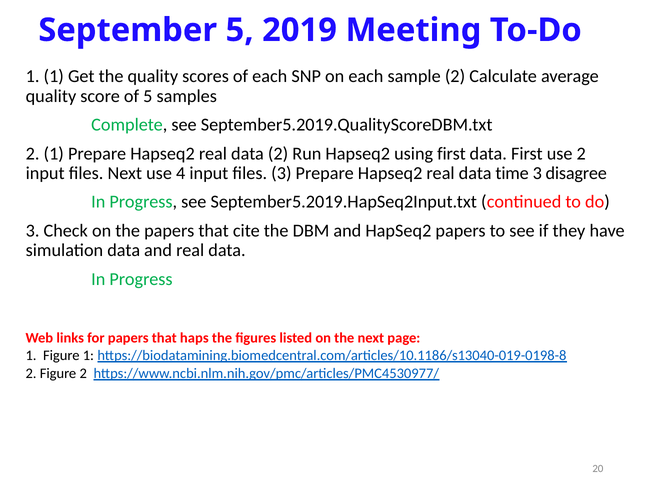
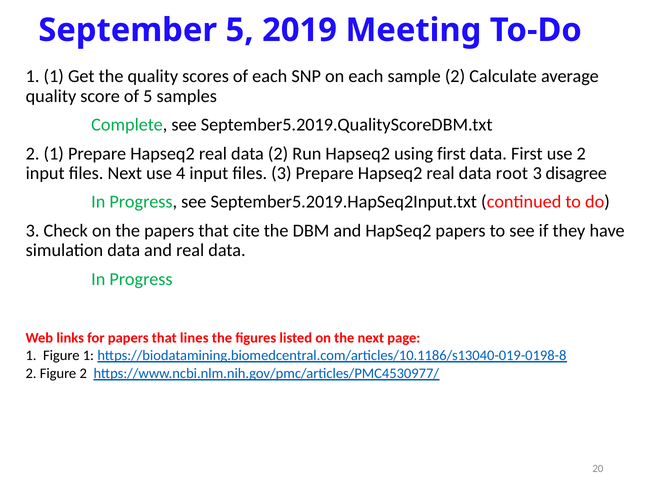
time: time -> root (512, 173)
haps: haps -> lines (194, 338)
